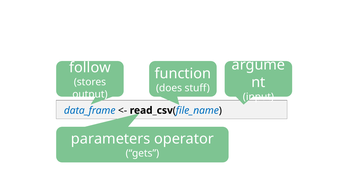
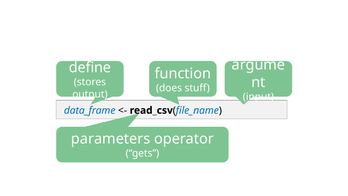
follow: follow -> define (90, 67)
